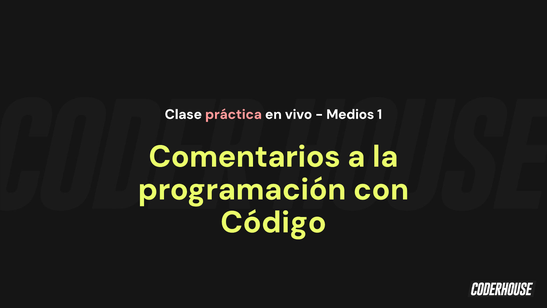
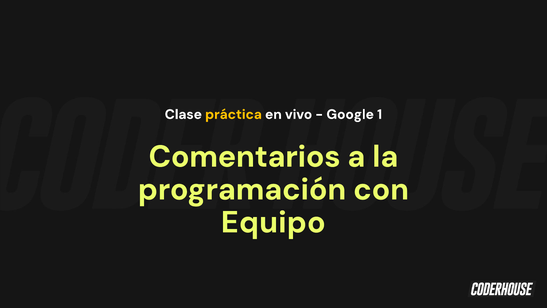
práctica colour: pink -> yellow (234, 114)
Medios: Medios -> Google (350, 114)
Código: Código -> Equipo (273, 222)
